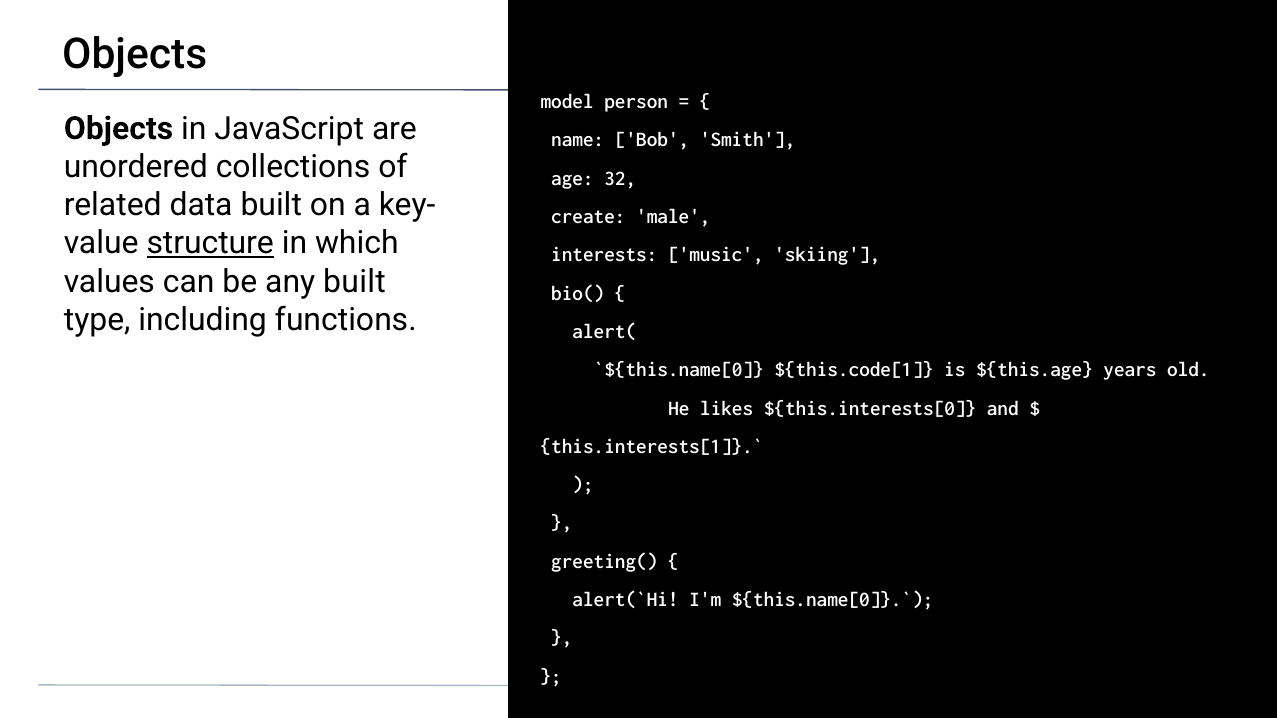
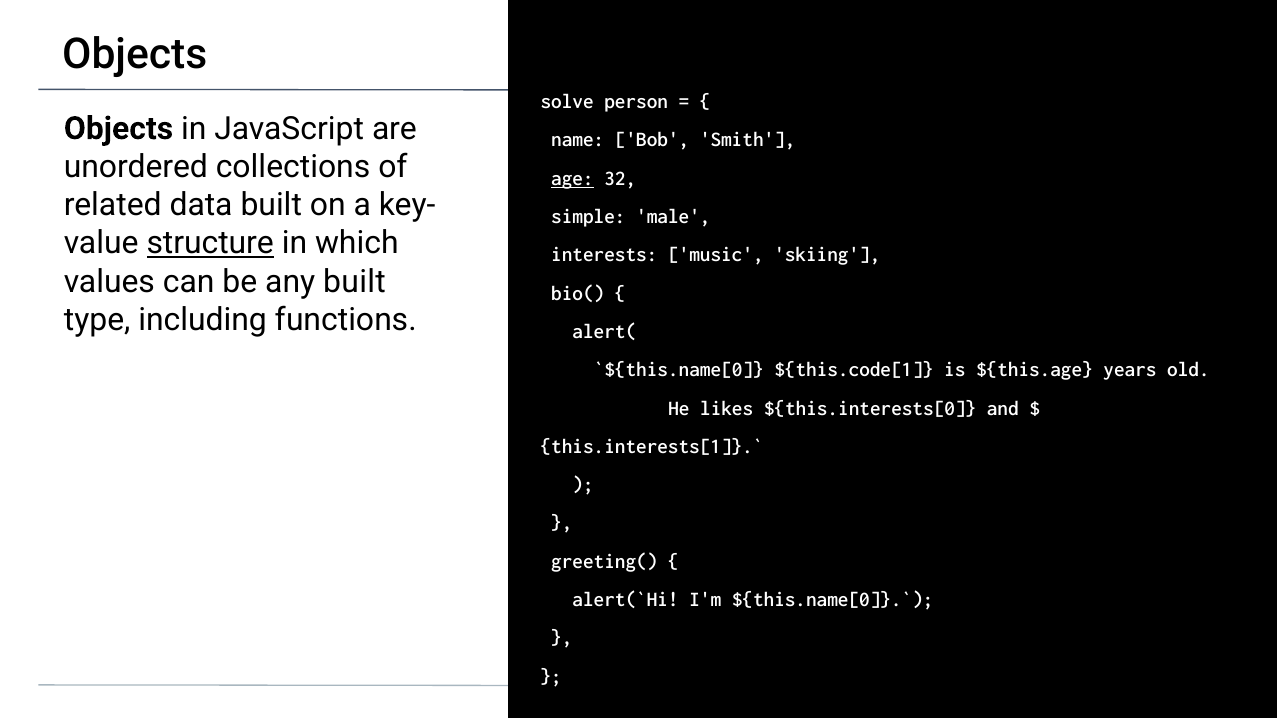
model: model -> solve (567, 102)
age underline: none -> present (572, 178)
create: create -> simple (588, 217)
